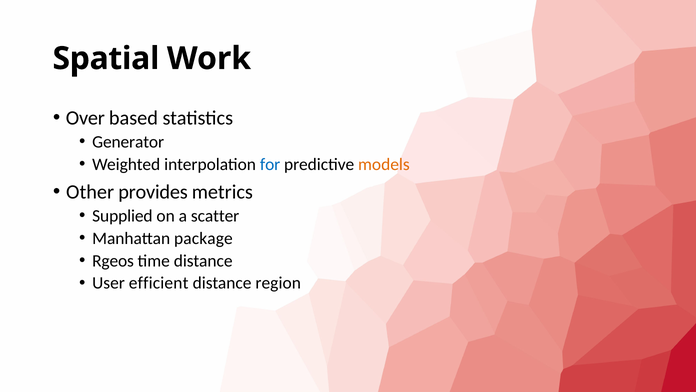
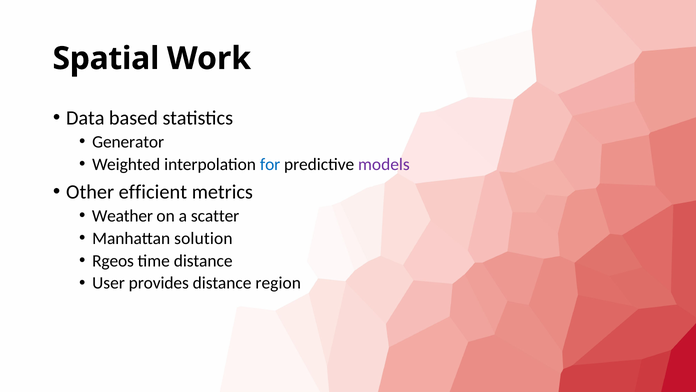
Over: Over -> Data (85, 118)
models colour: orange -> purple (384, 164)
provides: provides -> efficient (153, 192)
Supplied: Supplied -> Weather (122, 216)
package: package -> solution (203, 238)
efficient: efficient -> provides (159, 283)
